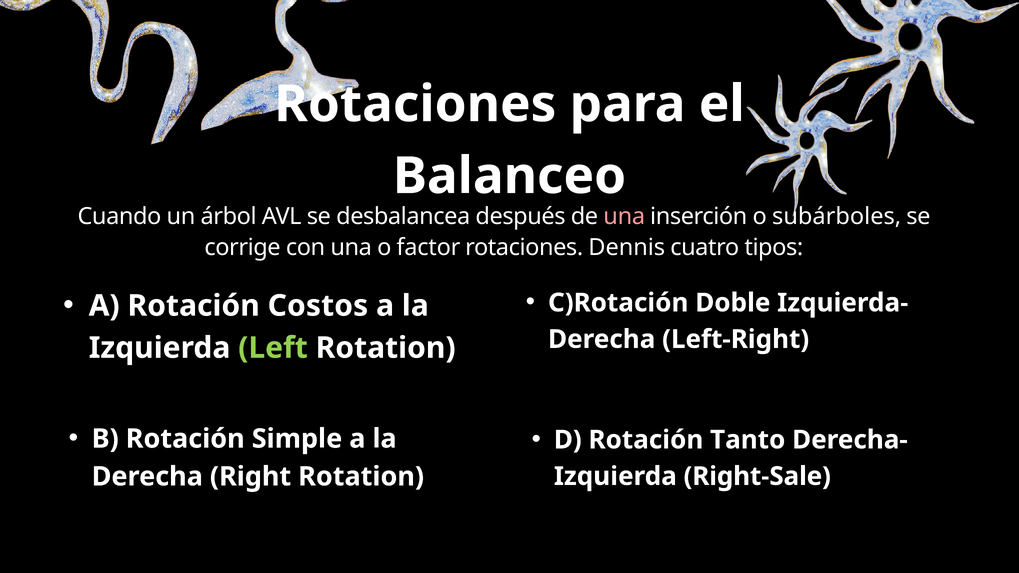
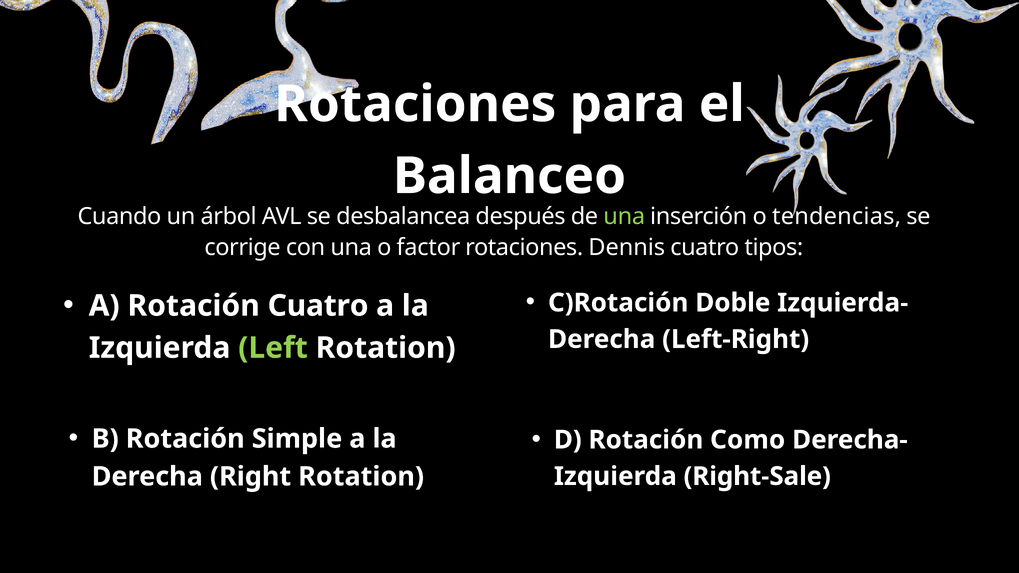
una colour: pink -> light green (624, 217)
subárboles: subárboles -> tendencias (837, 217)
Rotación Costos: Costos -> Cuatro (318, 306)
Tanto: Tanto -> Como (748, 440)
